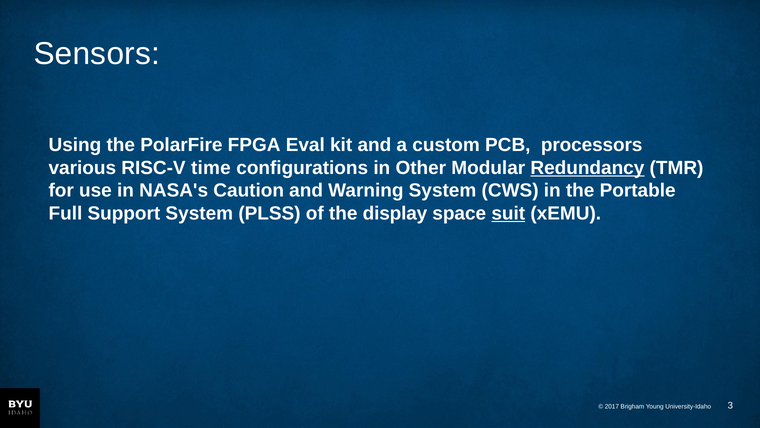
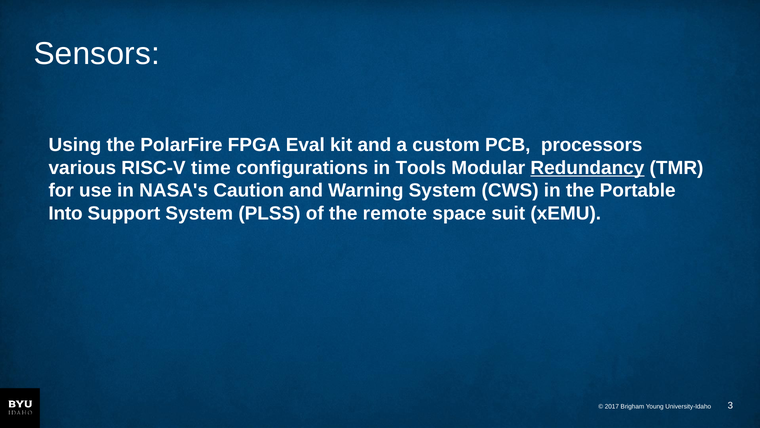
Other: Other -> Tools (421, 168)
Full: Full -> Into (66, 213)
display: display -> remote (395, 213)
suit underline: present -> none (508, 213)
